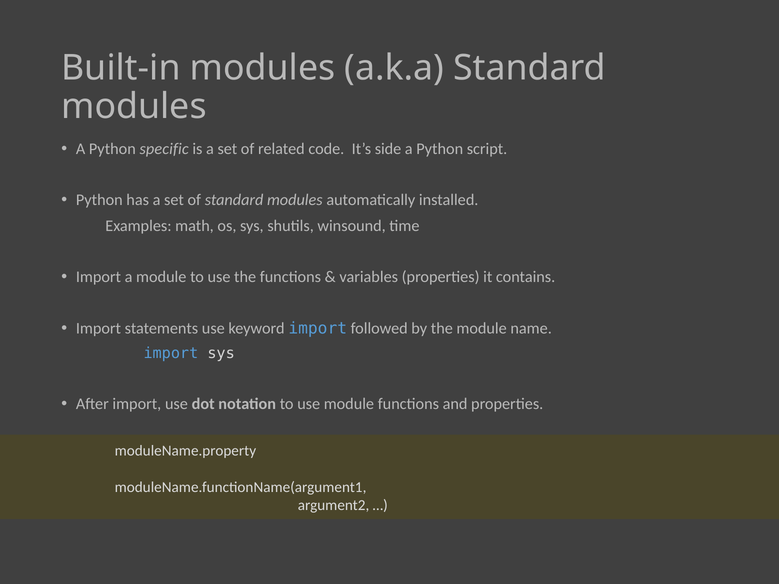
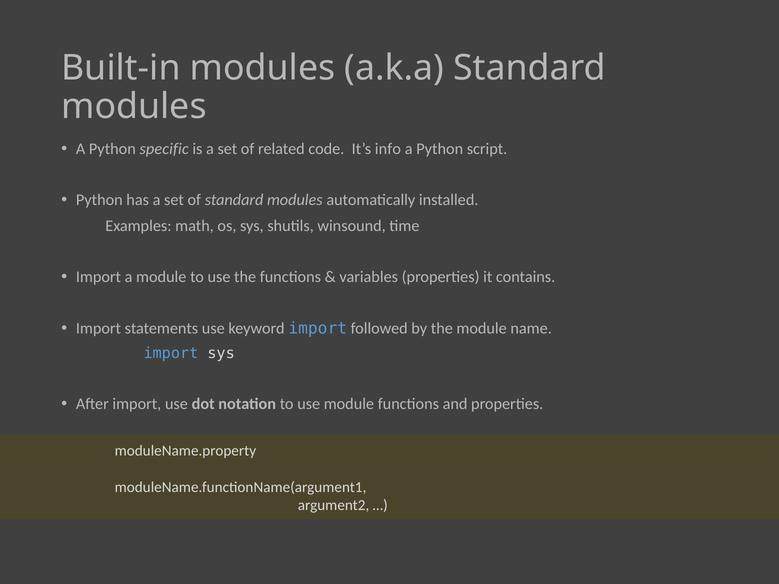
side: side -> info (388, 149)
